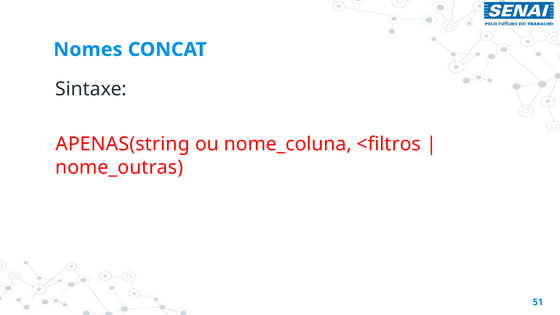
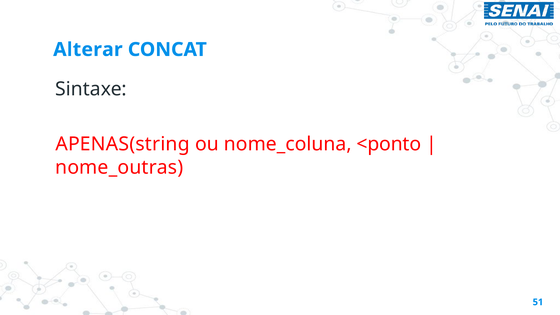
Nomes: Nomes -> Alterar (88, 50)
<filtros: <filtros -> <ponto (389, 144)
